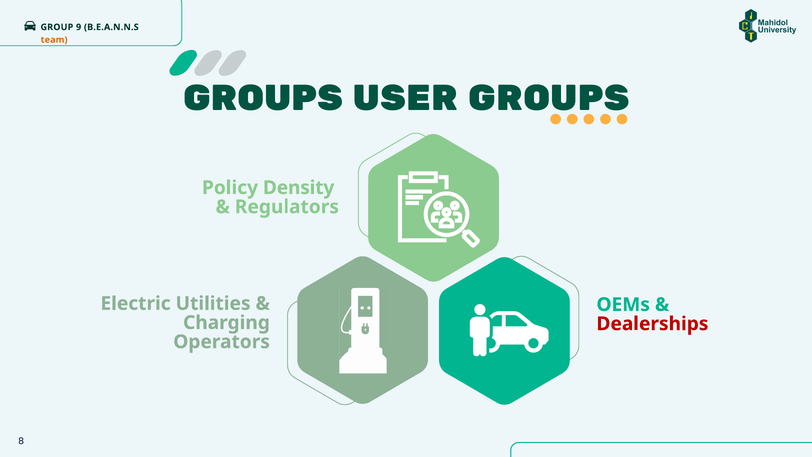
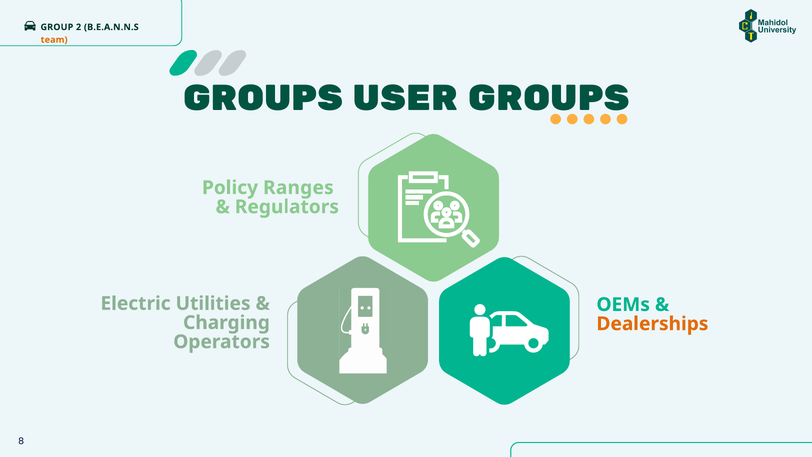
9: 9 -> 2 (79, 27)
Density: Density -> Ranges (298, 188)
Dealerships colour: red -> orange (652, 324)
